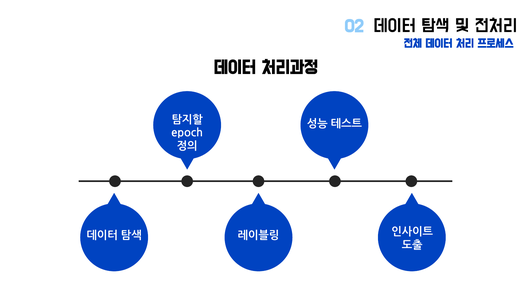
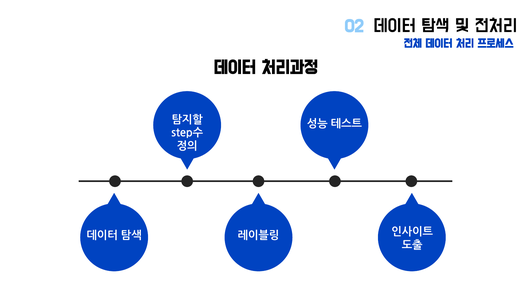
epoch: epoch -> step수 (187, 133)
